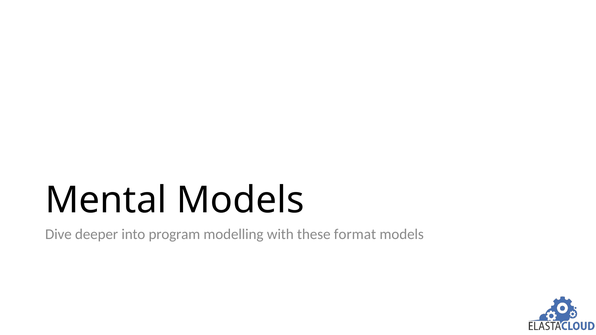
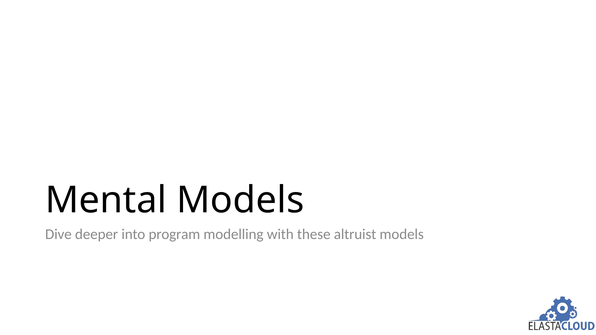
format: format -> altruist (355, 235)
